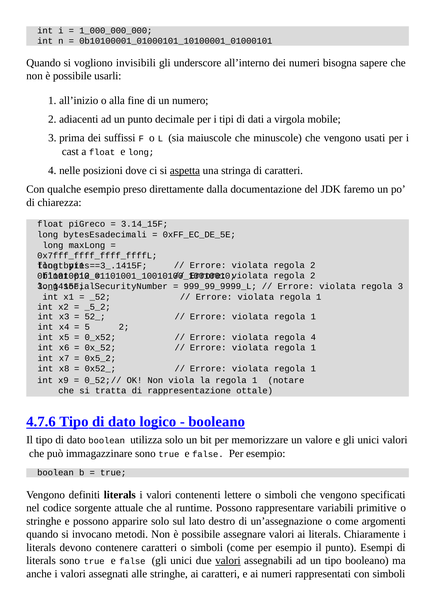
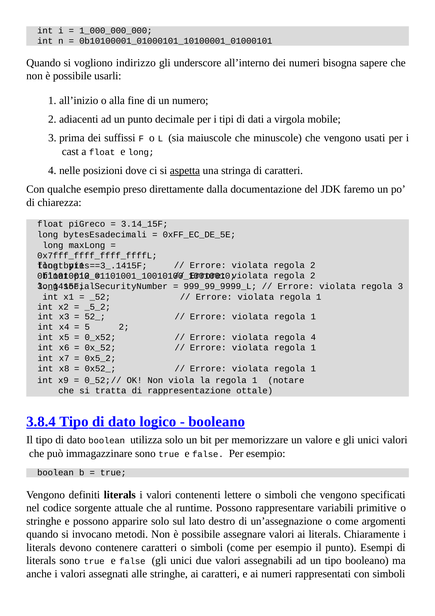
invisibili: invisibili -> indirizzo (136, 63)
4.7.6: 4.7.6 -> 3.8.4 (41, 421)
valori underline: present -> none (228, 560)
